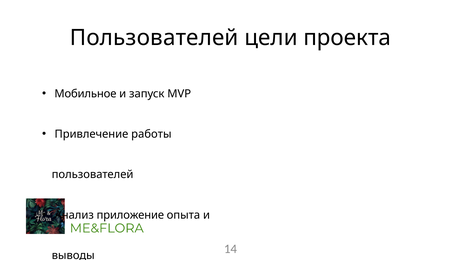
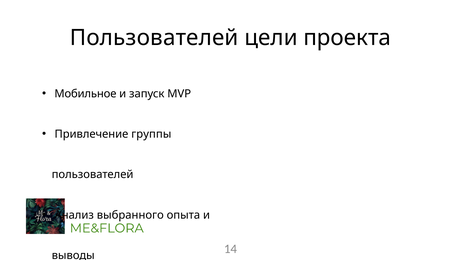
работы: работы -> группы (151, 134)
приложение: приложение -> выбранного (130, 214)
